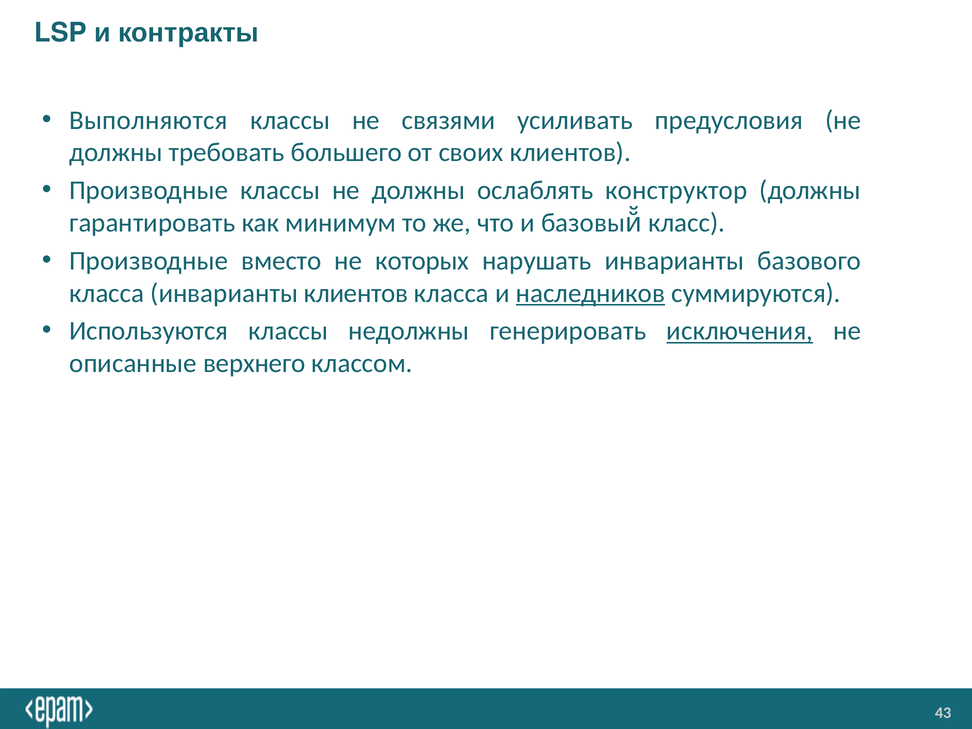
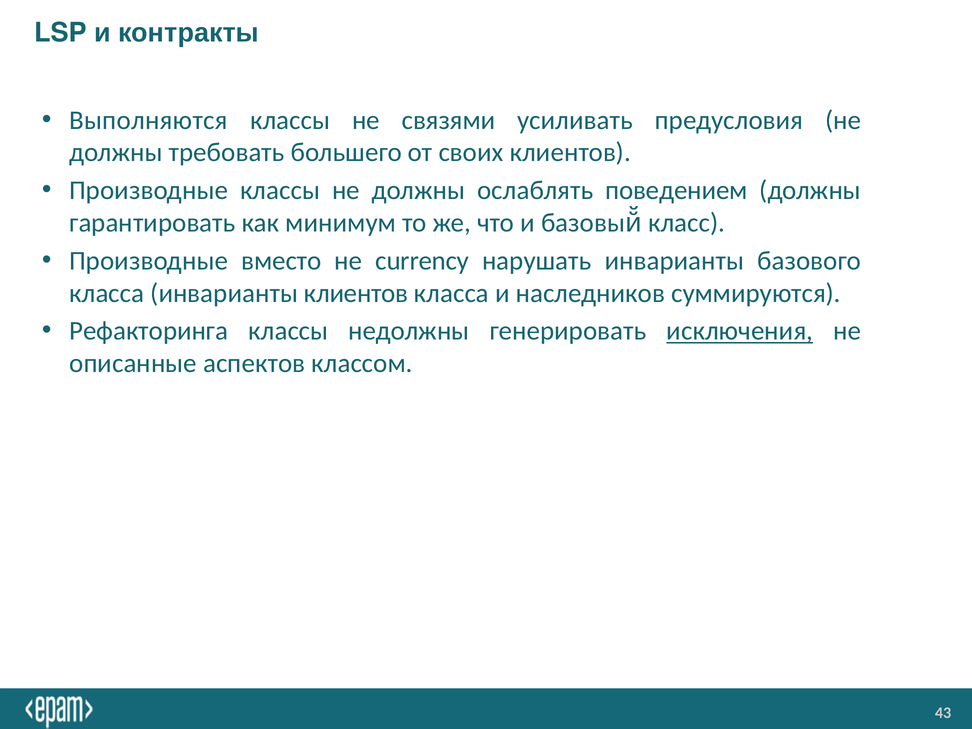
конструктор: конструктор -> поведением (676, 190)
которых: которых -> currency (422, 261)
наследников underline: present -> none (590, 293)
Используются: Используются -> Рефакторинга (149, 331)
верхнего: верхнего -> аспектов (254, 363)
